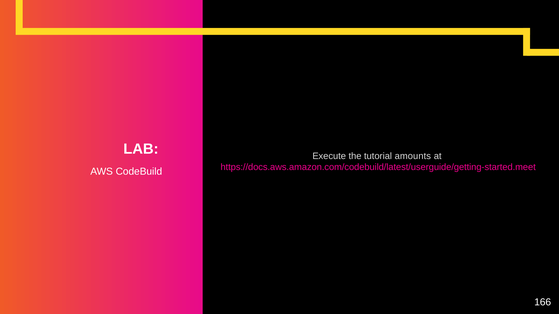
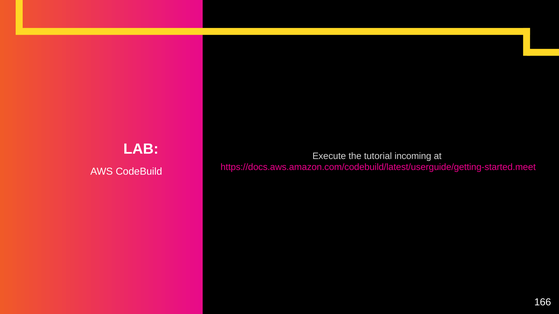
amounts: amounts -> incoming (413, 156)
